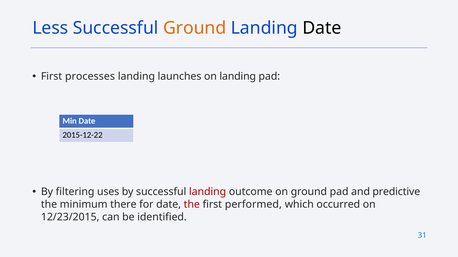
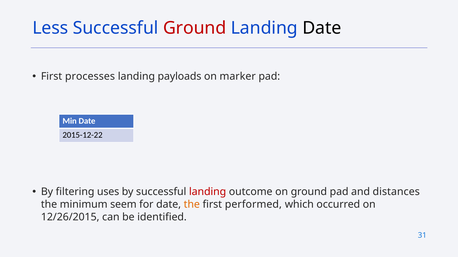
Ground colour: orange -> red (195, 28)
launches: launches -> payloads (180, 77)
on landing: landing -> marker (238, 77)
predictive: predictive -> distances (396, 192)
there: there -> seem (123, 205)
the colour: red -> orange (192, 205)
12/23/2015: 12/23/2015 -> 12/26/2015 (70, 218)
